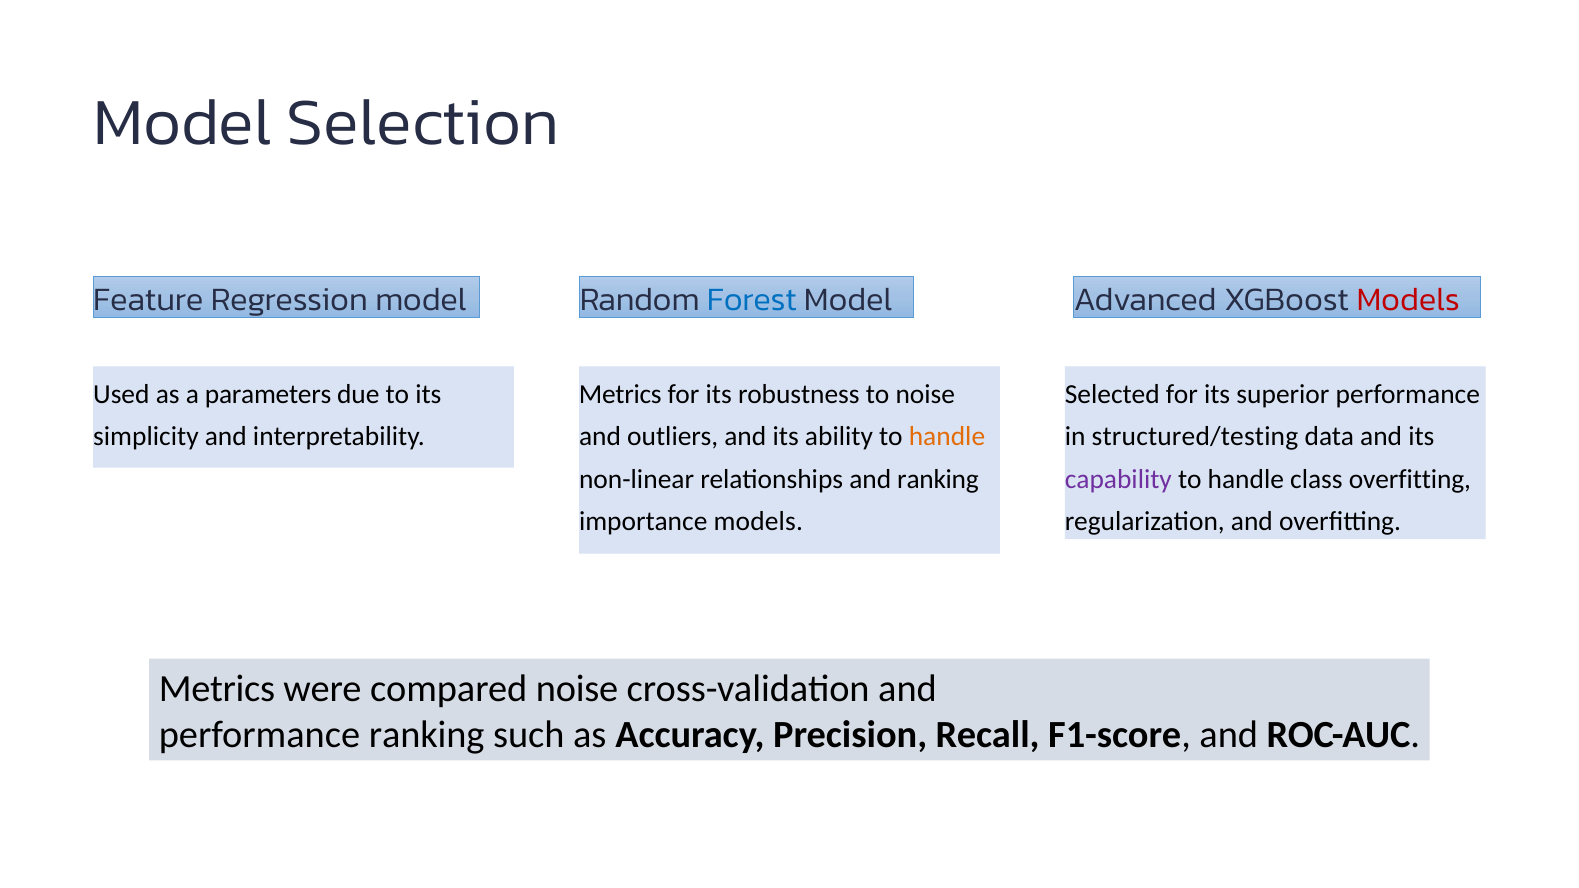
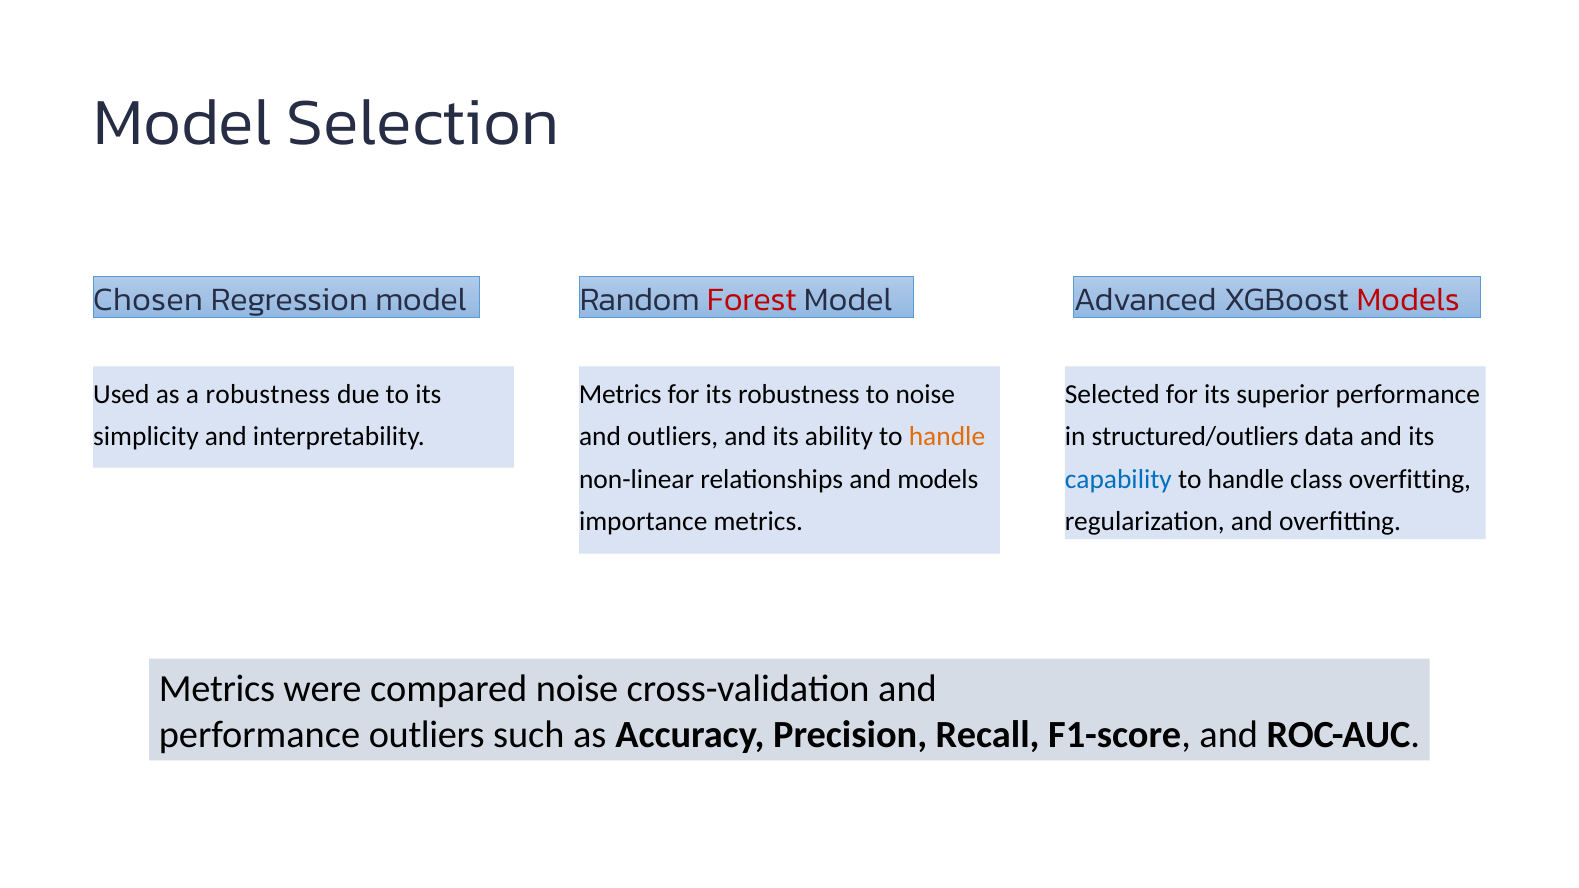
Forest colour: blue -> red (752, 300)
Feature: Feature -> Chosen (148, 300)
a parameters: parameters -> robustness (268, 394)
structured/testing: structured/testing -> structured/outliers (1195, 437)
capability colour: purple -> blue (1118, 479)
and ranking: ranking -> models (938, 479)
importance models: models -> metrics (758, 522)
performance ranking: ranking -> outliers (427, 735)
